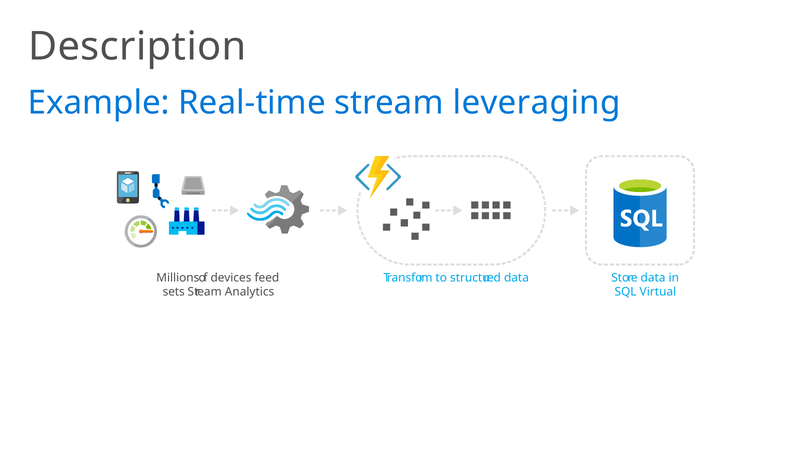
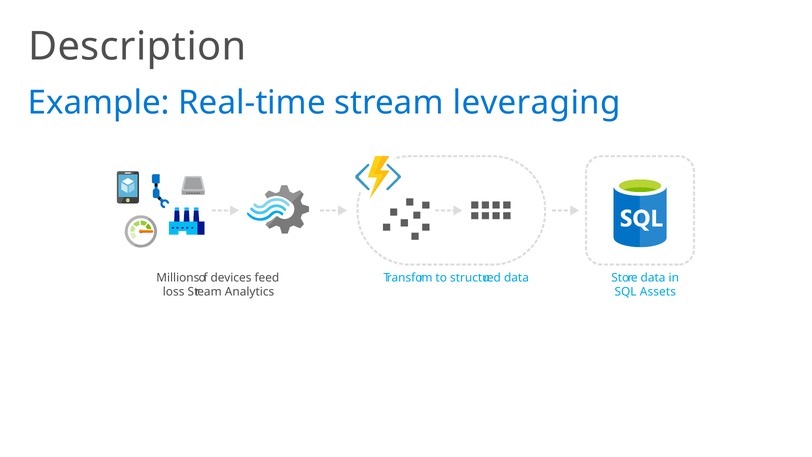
sets: sets -> loss (174, 292)
Virtual: Virtual -> Assets (658, 292)
